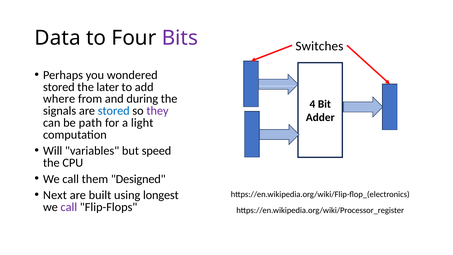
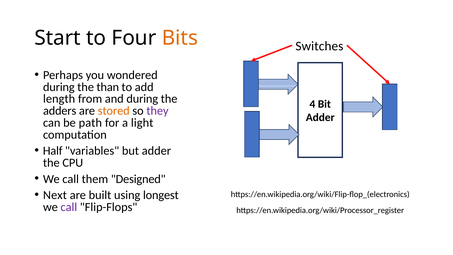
Data: Data -> Start (58, 38)
Bits colour: purple -> orange (180, 38)
stored: stored -> during (59, 87)
later: later -> than (108, 87)
where: where -> length (59, 99)
signals: signals -> adders (60, 111)
stored colour: blue -> orange (114, 111)
Will: Will -> Half (53, 151)
but speed: speed -> adder (156, 151)
